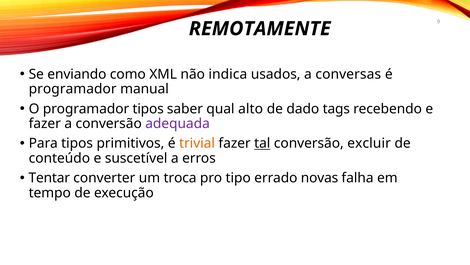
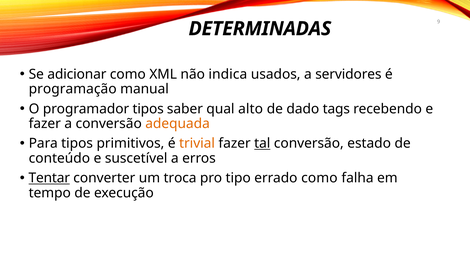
REMOTAMENTE: REMOTAMENTE -> DETERMINADAS (260, 29)
enviando: enviando -> adicionar (77, 74)
conversas: conversas -> servidores (348, 74)
programador: programador -> programação (73, 89)
adequada colour: purple -> orange (178, 123)
excluir: excluir -> estado (369, 143)
Tentar underline: none -> present (49, 178)
errado novas: novas -> como (319, 178)
